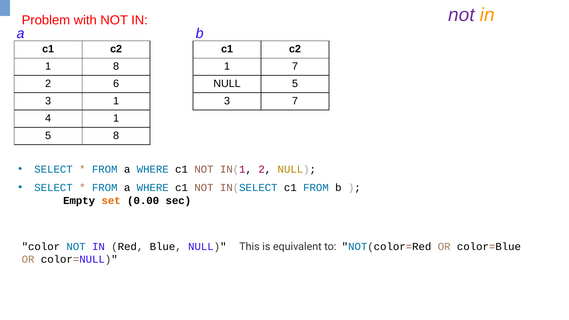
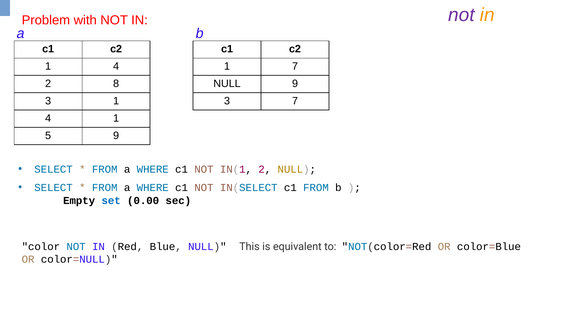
8: 8 -> 4 (116, 66)
6: 6 -> 8 (116, 84)
NULL 5: 5 -> 9 (295, 84)
5 8: 8 -> 9 (116, 136)
set colour: orange -> blue (111, 201)
